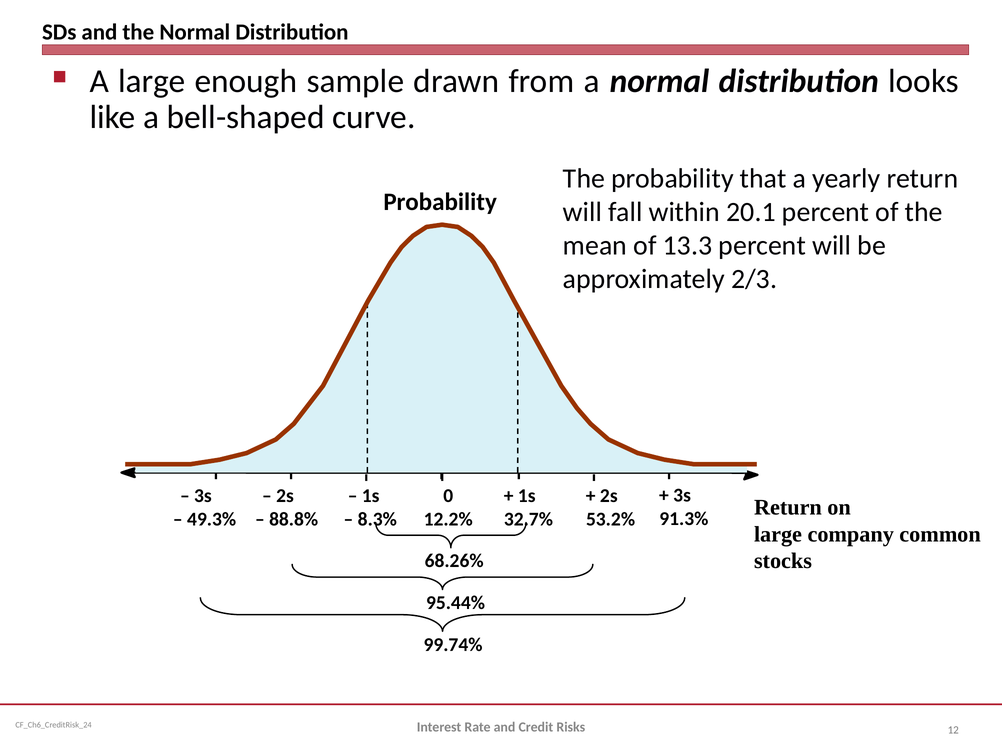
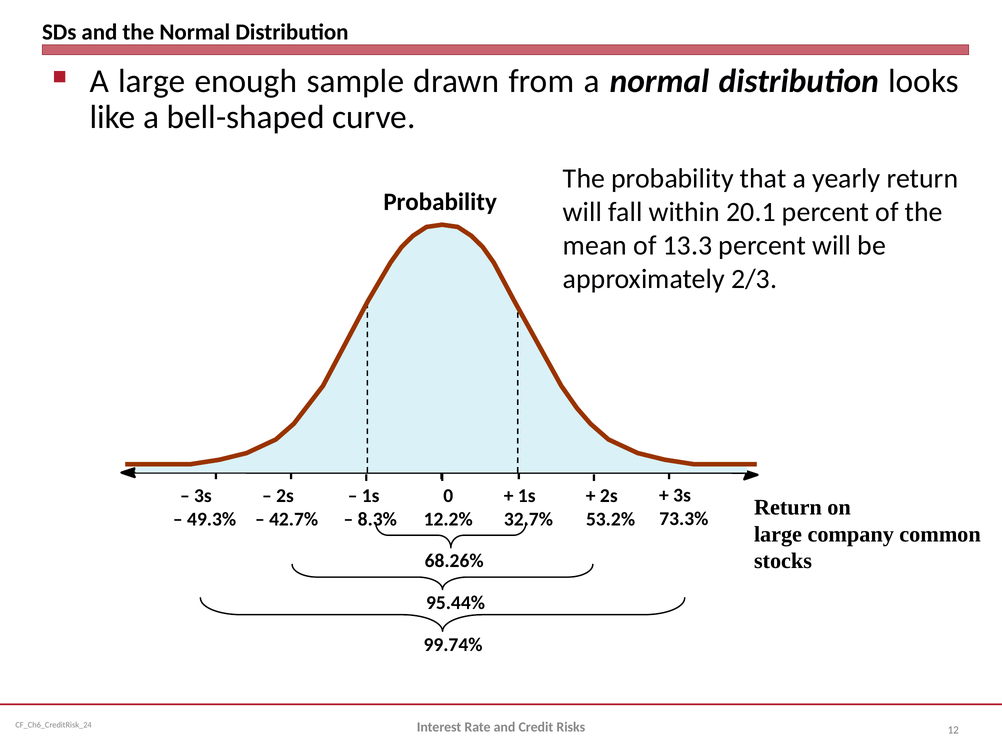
91.3%: 91.3% -> 73.3% (684, 518)
88.8%: 88.8% -> 42.7% (294, 519)
